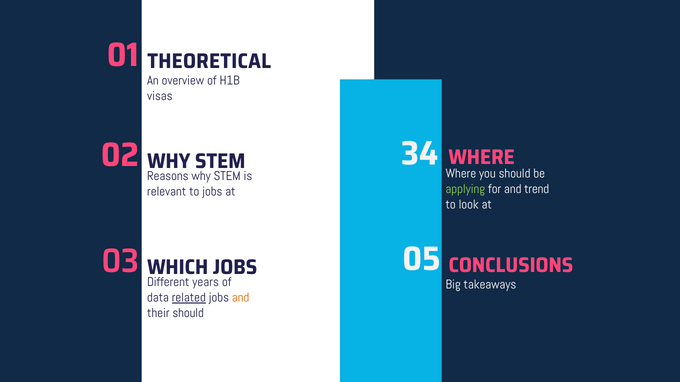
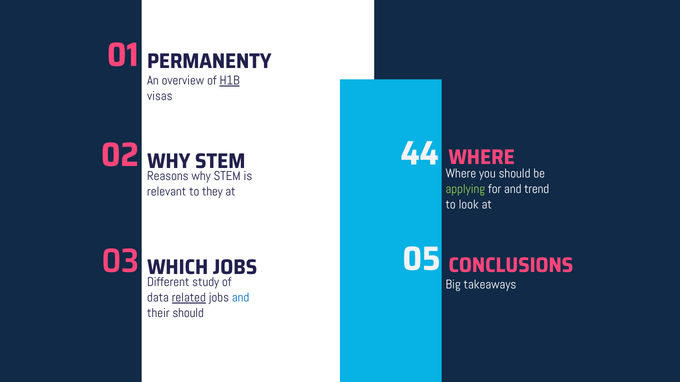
THEORETICAL: THEORETICAL -> PERMANENTY (209, 61)
H1B underline: none -> present (230, 81)
34: 34 -> 44 (420, 154)
to jobs: jobs -> they (212, 192)
years: years -> study (206, 283)
and colour: orange -> blue (241, 298)
